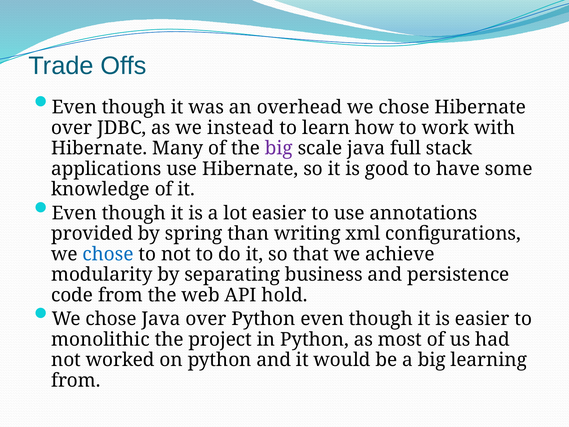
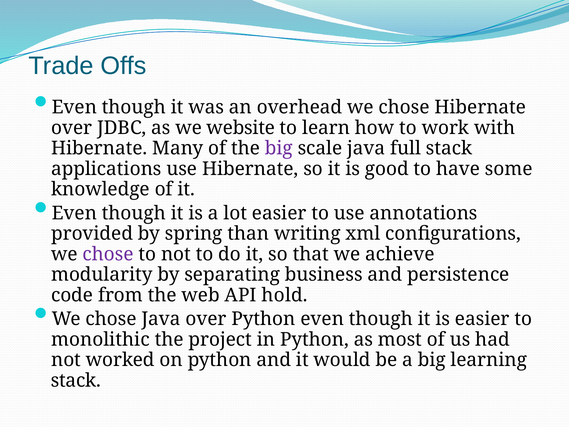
instead: instead -> website (241, 128)
chose colour: blue -> purple (108, 254)
from: from -> stack (76, 380)
